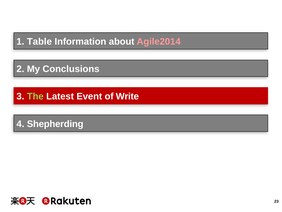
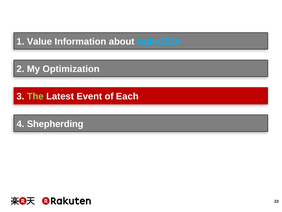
Table: Table -> Value (39, 41)
Agile2014 colour: pink -> light blue (159, 41)
Conclusions: Conclusions -> Optimization (71, 69)
Write: Write -> Each (127, 96)
